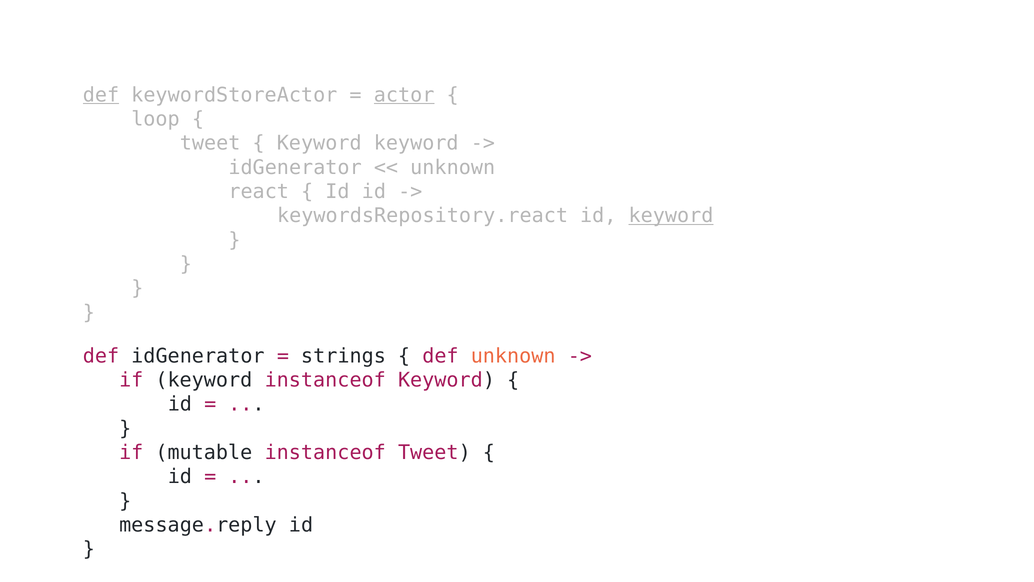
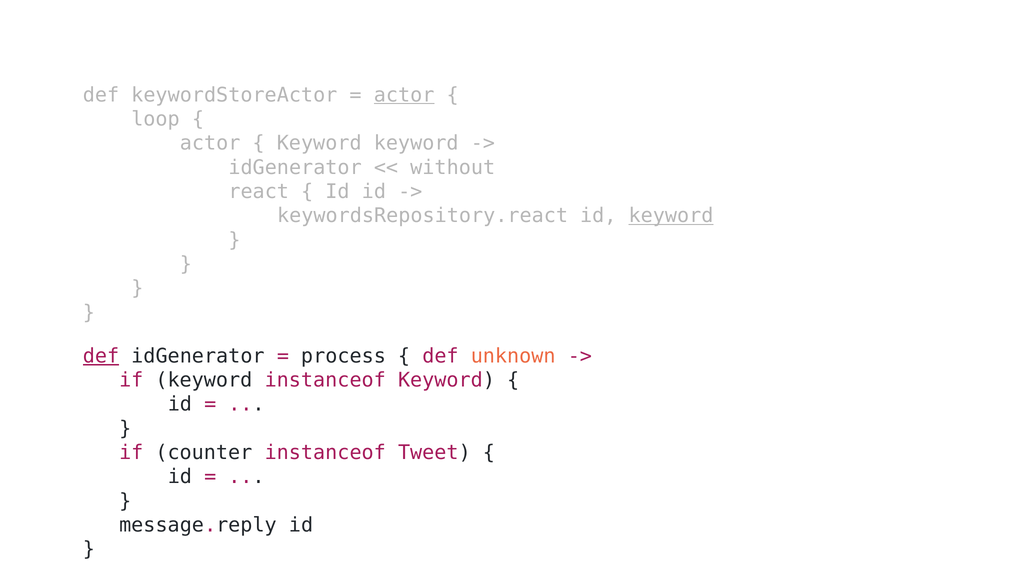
def underline: present -> none (101, 95)
tweet: tweet -> actor (210, 143)
unknown: unknown -> without (453, 167)
def underline: none -> present (101, 356)
strings: strings -> process (343, 356)
mutable: mutable -> counter (204, 452)
